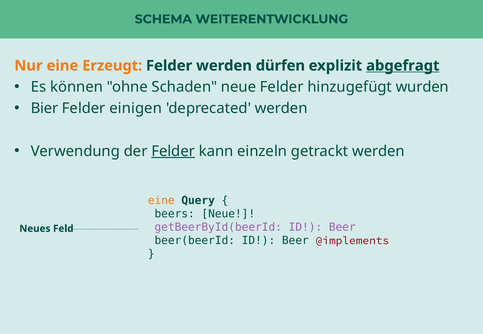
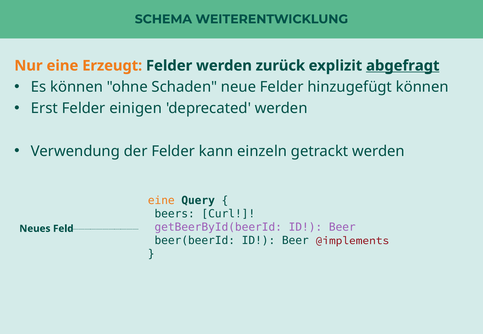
dürfen: dürfen -> zurück (280, 66)
hinzugefügt wurden: wurden -> können (422, 87)
Bier: Bier -> Erst (44, 109)
Felder underline: present -> none (173, 151)
beers Neue: Neue -> Curl (228, 214)
